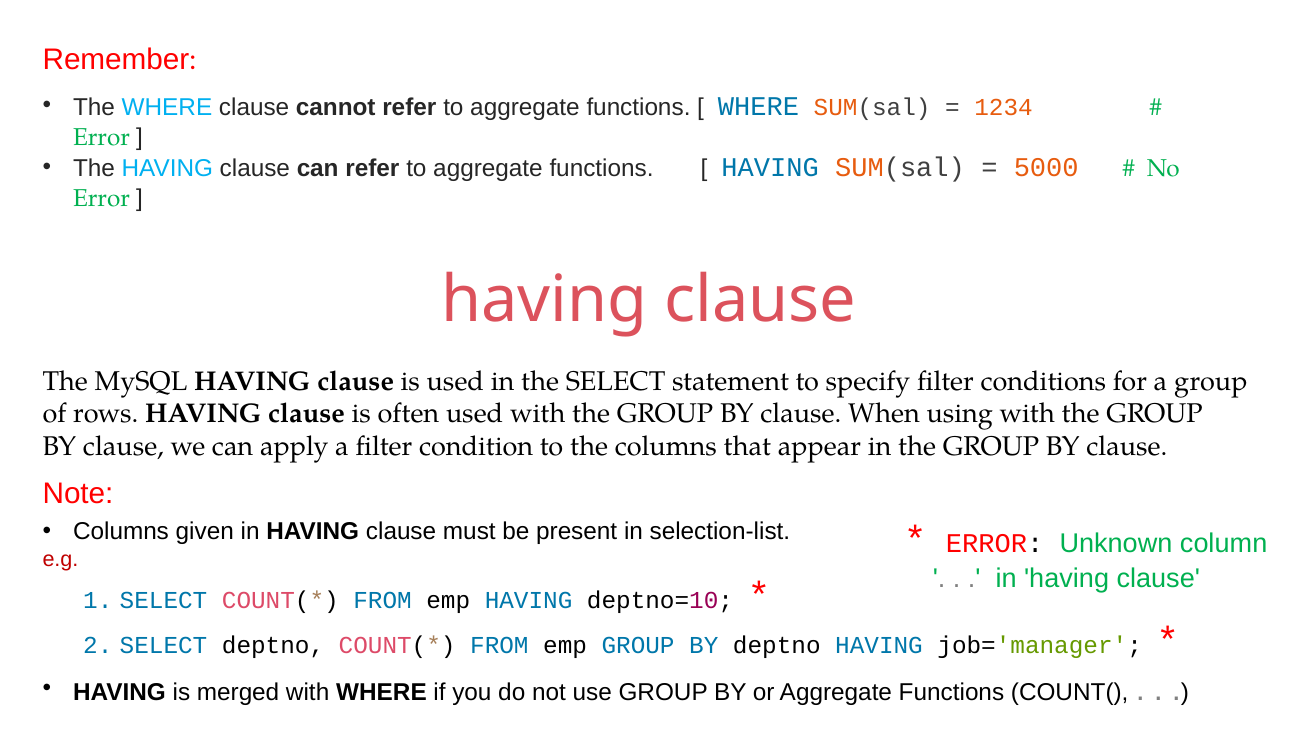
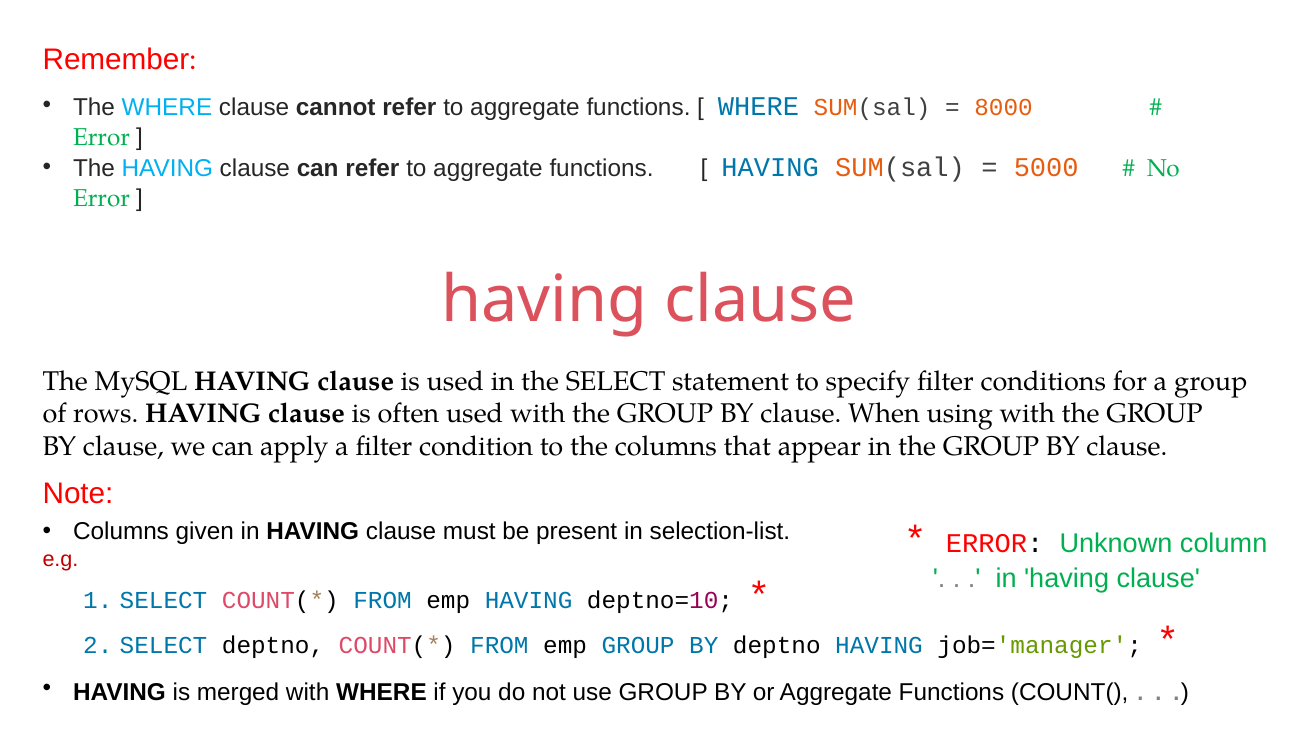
1234: 1234 -> 8000 (1004, 107)
